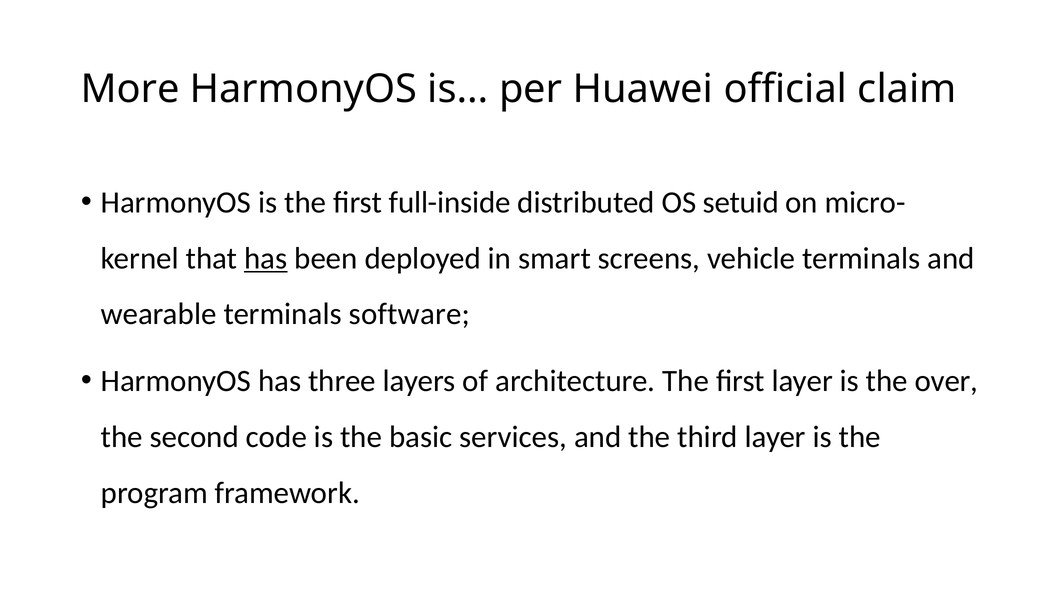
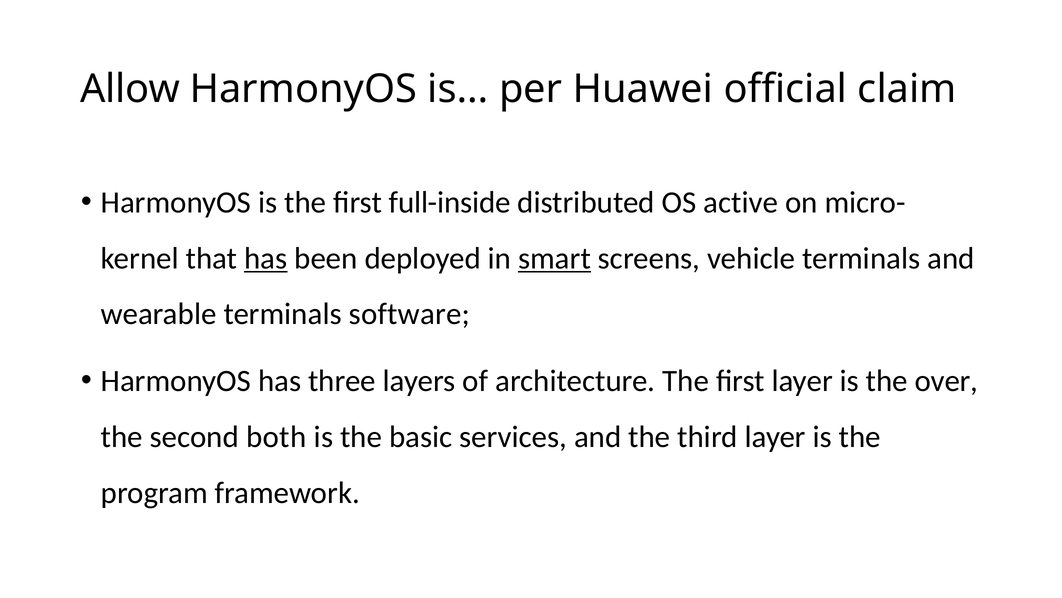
More: More -> Allow (130, 89)
setuid: setuid -> active (741, 202)
smart underline: none -> present (554, 258)
code: code -> both (276, 437)
